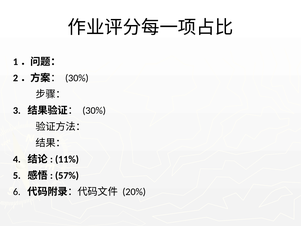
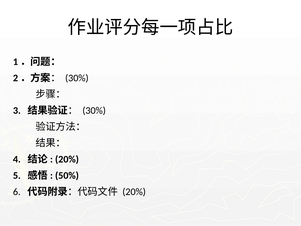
11%: 11% -> 20% (67, 159)
57%: 57% -> 50% (67, 175)
